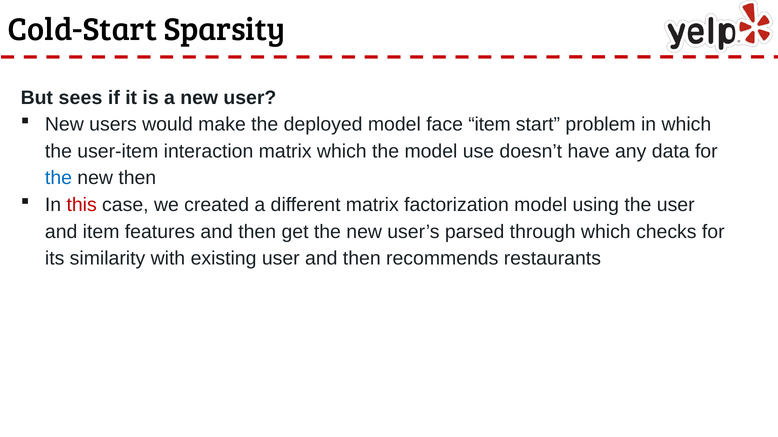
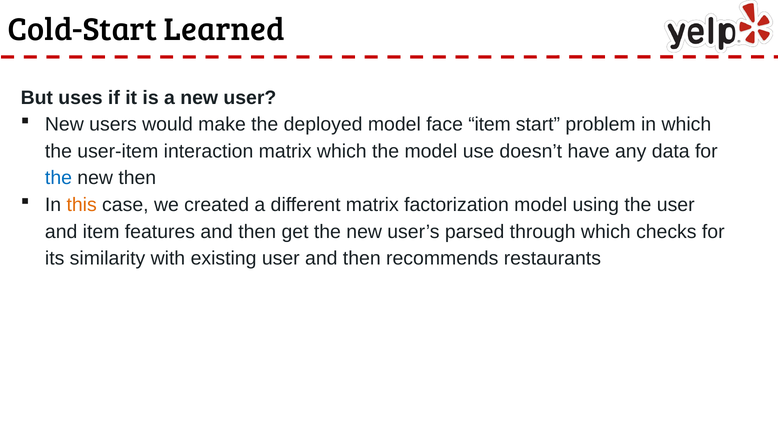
Sparsity: Sparsity -> Learned (224, 29)
sees: sees -> uses (81, 98)
this colour: red -> orange (82, 205)
